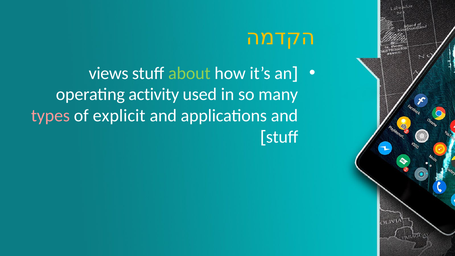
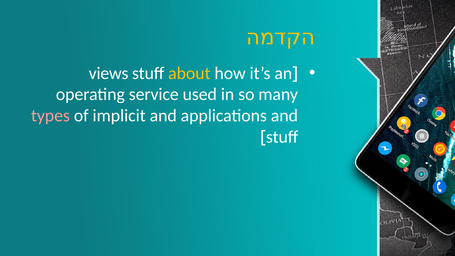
about colour: light green -> yellow (189, 73)
activity: activity -> service (154, 94)
explicit: explicit -> implicit (119, 116)
